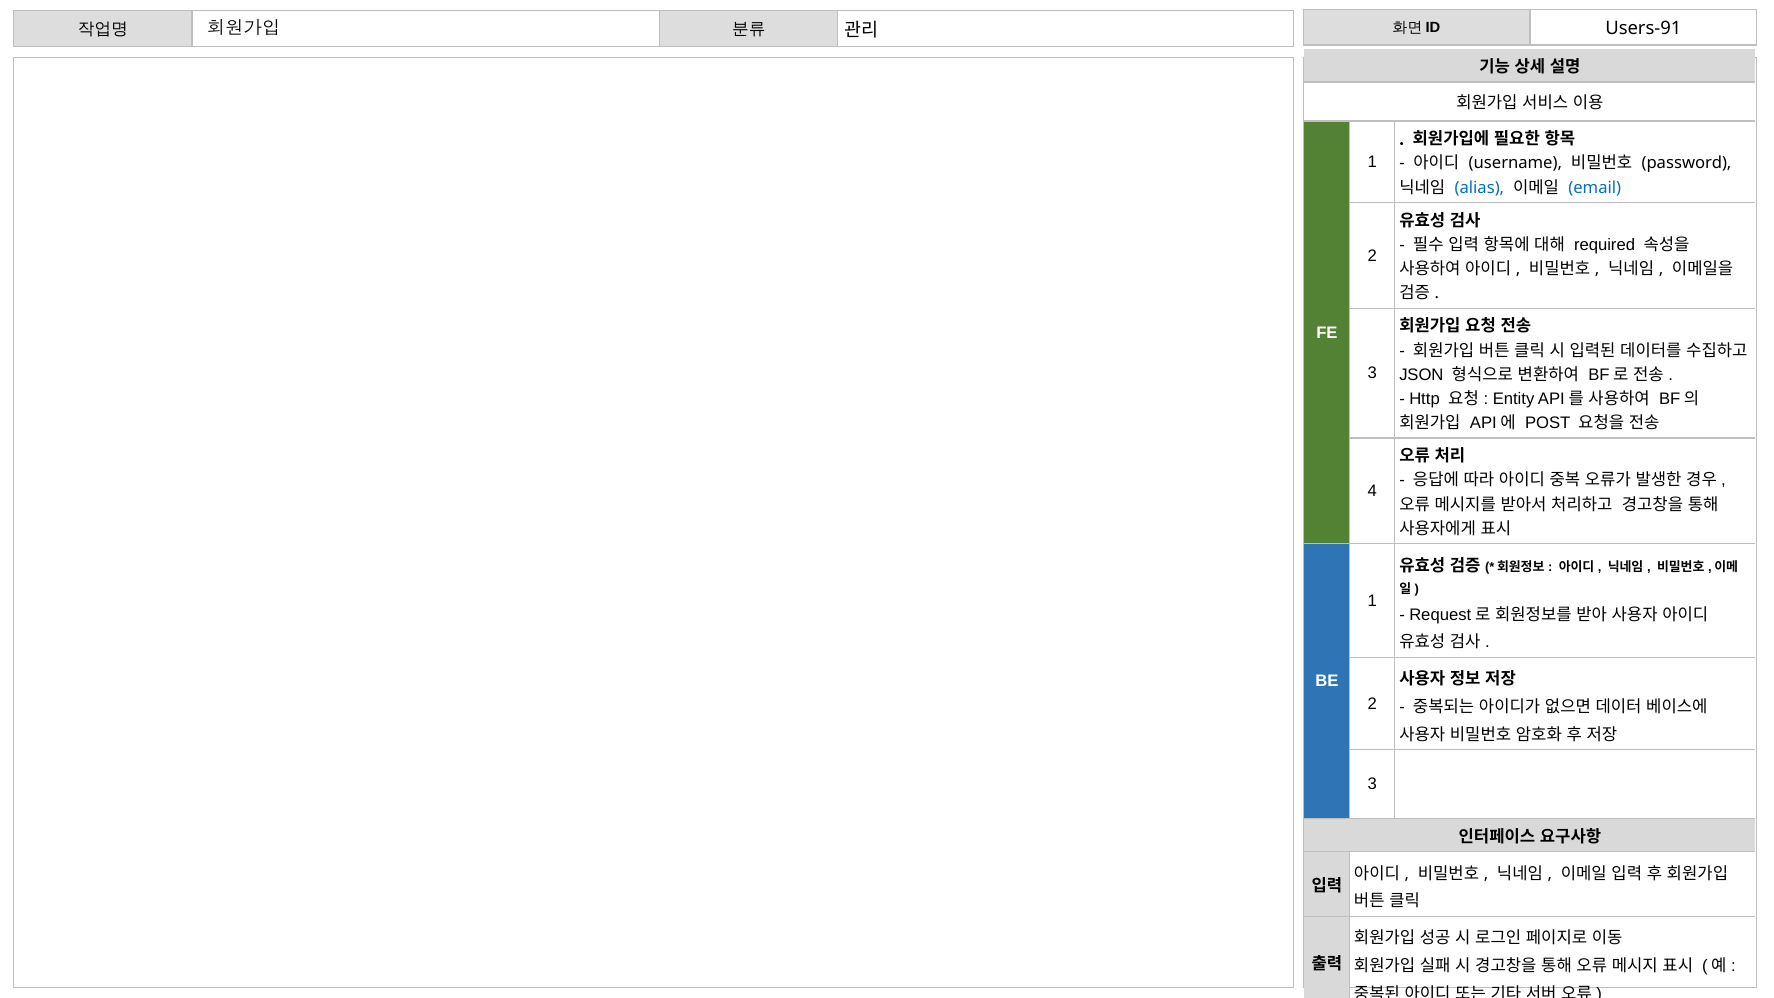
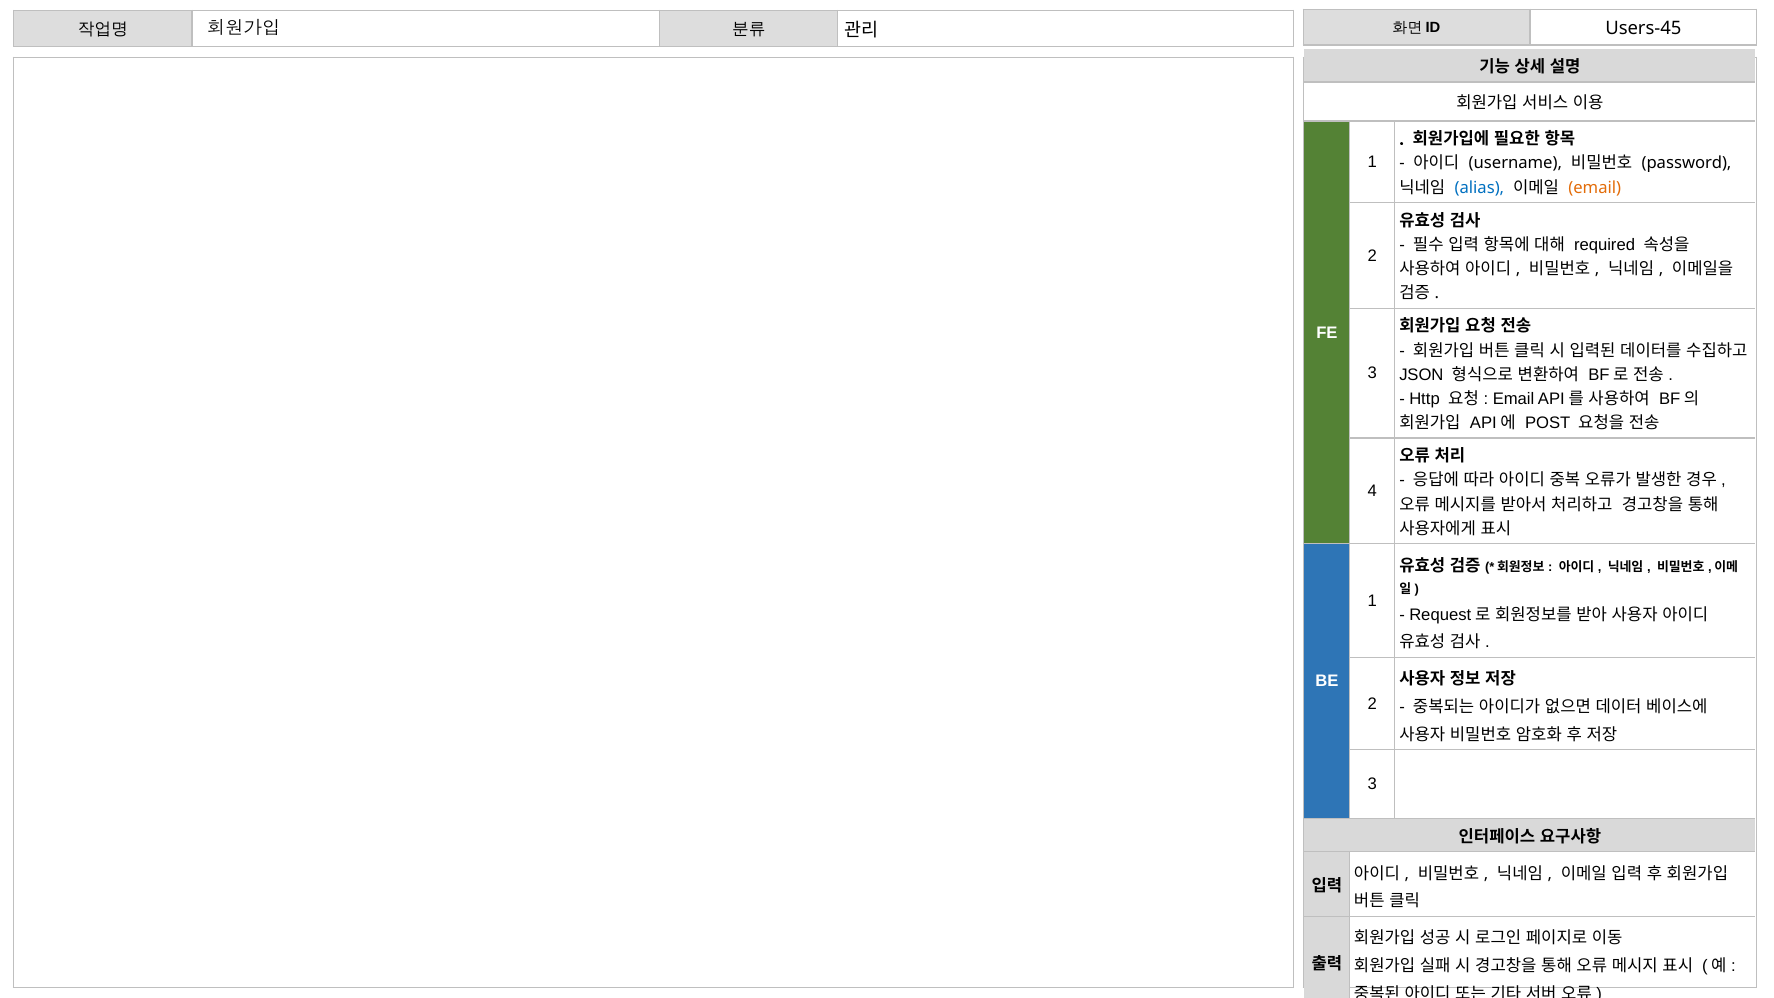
Users-91: Users-91 -> Users-45 (1643, 28)
email colour: blue -> orange (1595, 188)
Entity: Entity -> Email (1514, 399)
